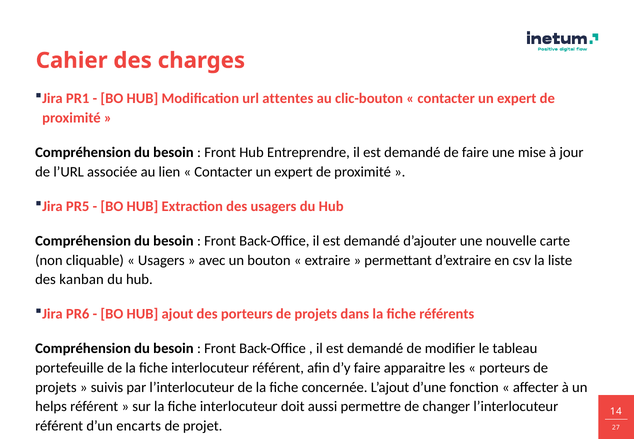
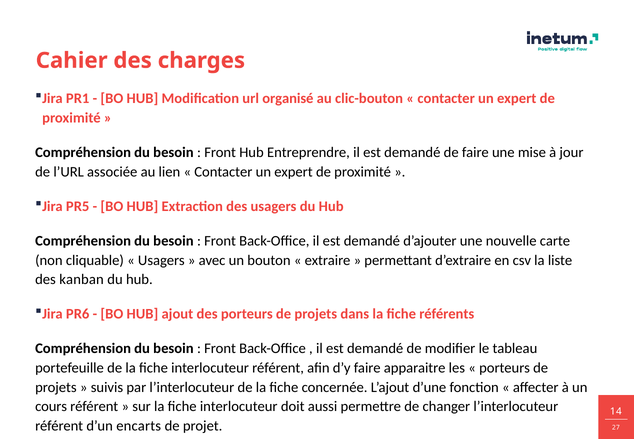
attentes: attentes -> organisé (288, 99)
helps: helps -> cours (51, 406)
